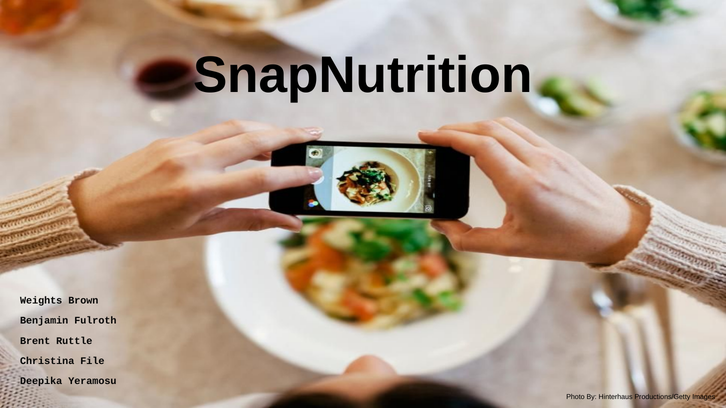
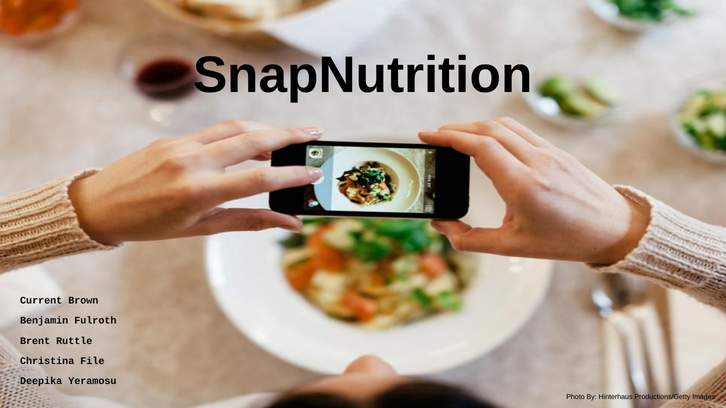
Weights: Weights -> Current (41, 301)
